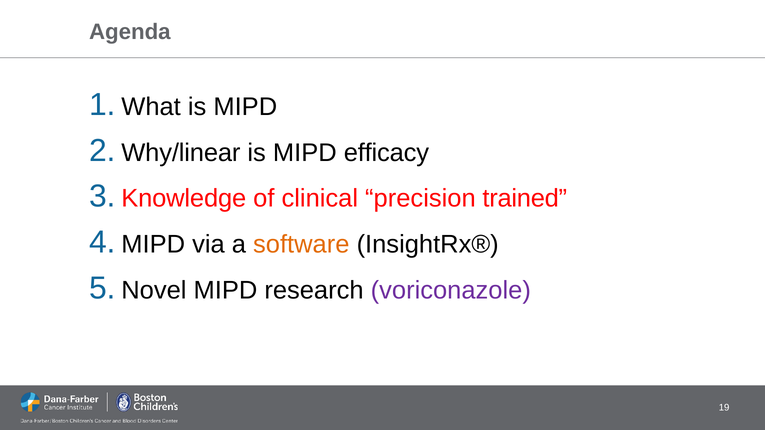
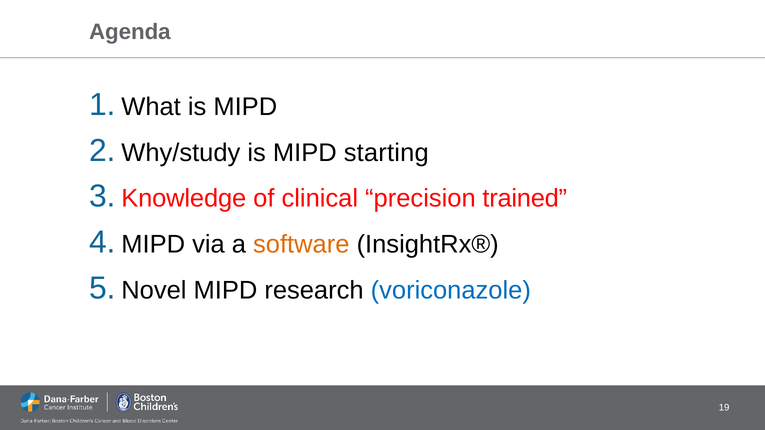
Why/linear: Why/linear -> Why/study (181, 153)
efficacy: efficacy -> starting (386, 153)
voriconazole colour: purple -> blue (451, 291)
